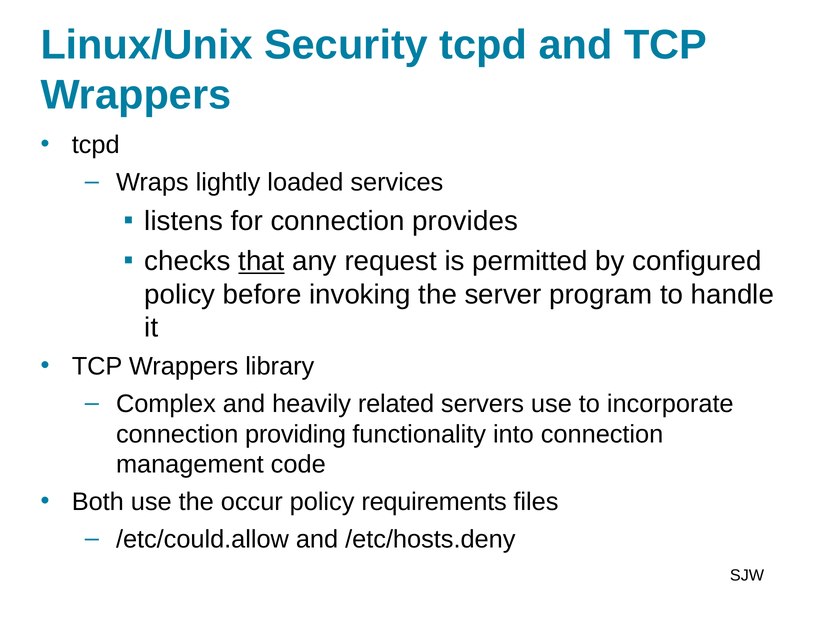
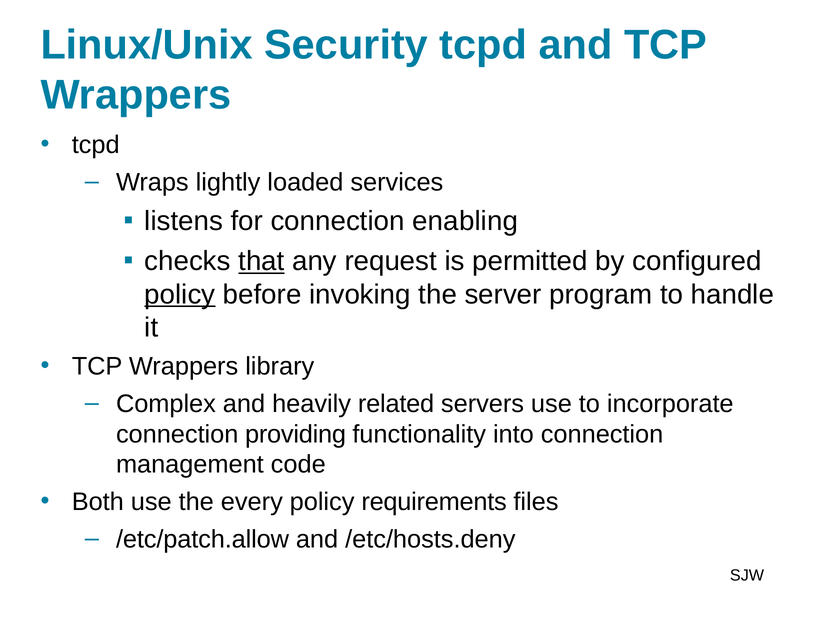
provides: provides -> enabling (465, 221)
policy underline: none -> present (180, 295)
occur: occur -> every (252, 502)
/etc/could.allow: /etc/could.allow -> /etc/patch.allow (203, 540)
